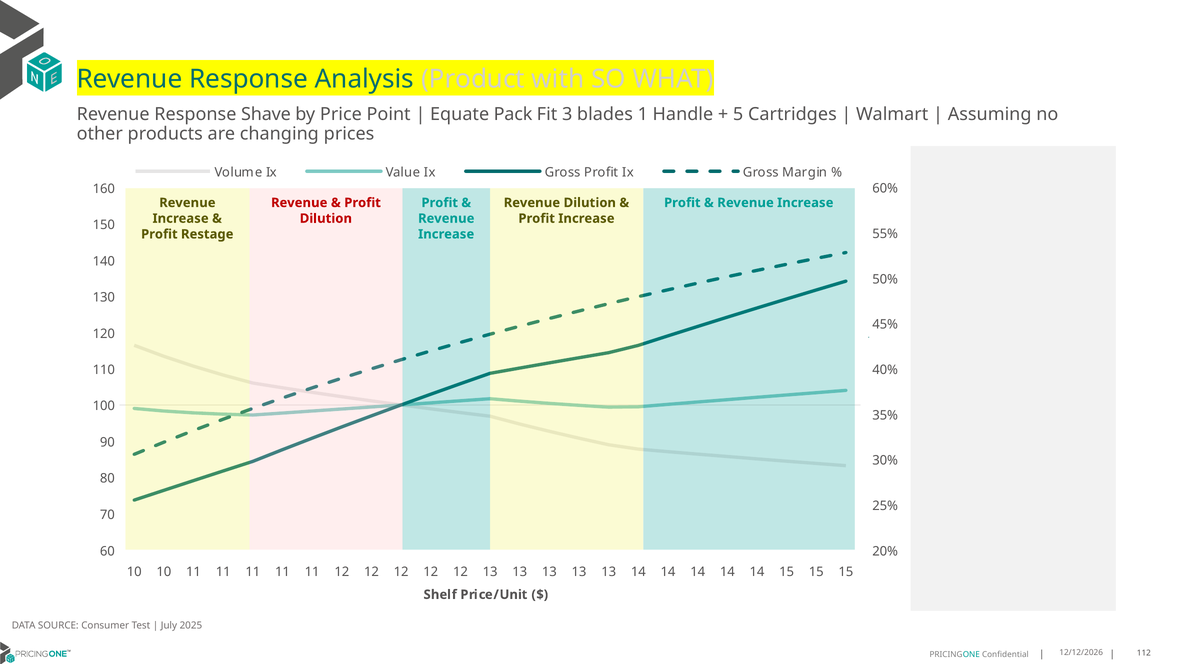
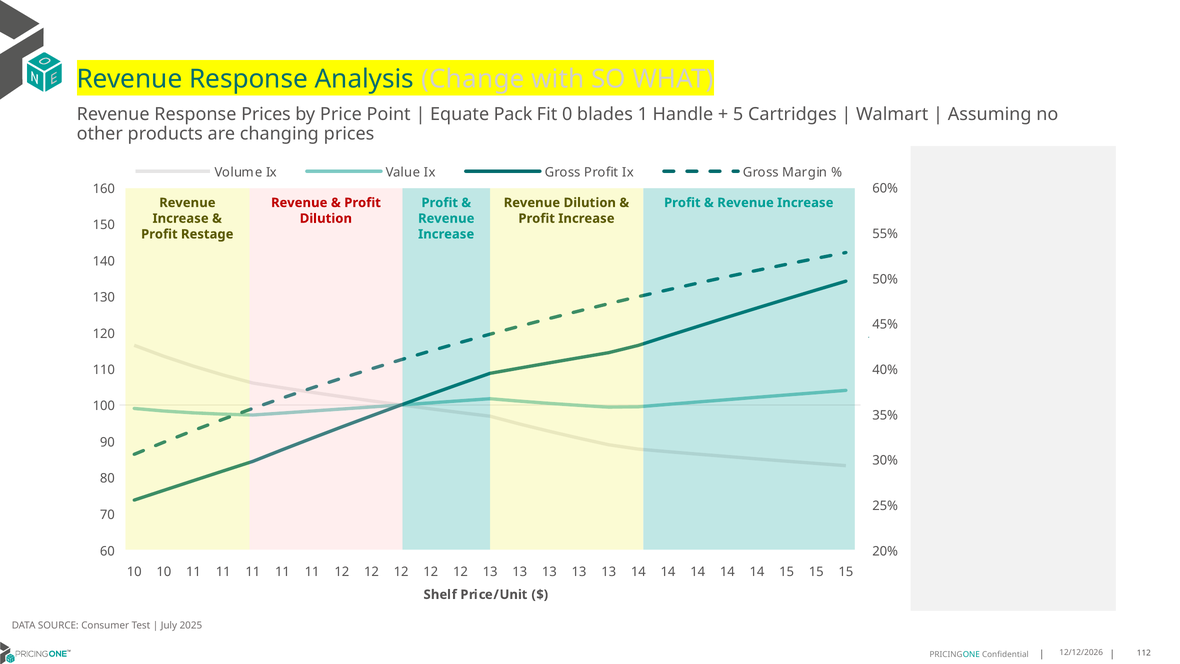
Product: Product -> Change (473, 79)
Response Shave: Shave -> Prices (266, 114)
3: 3 -> 0 (567, 114)
